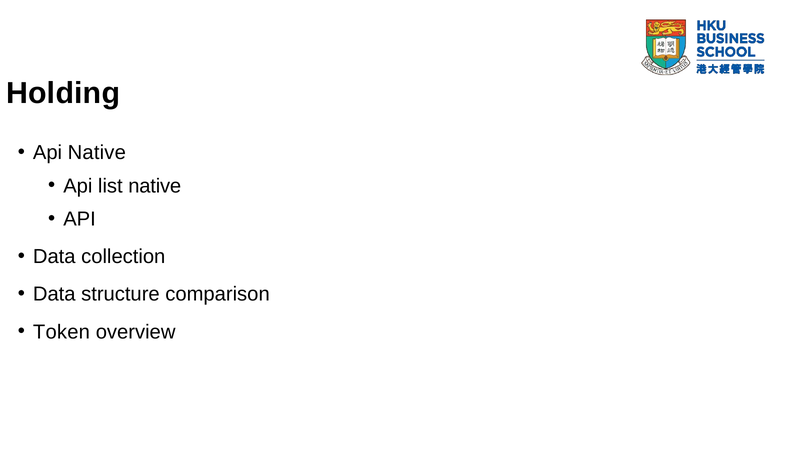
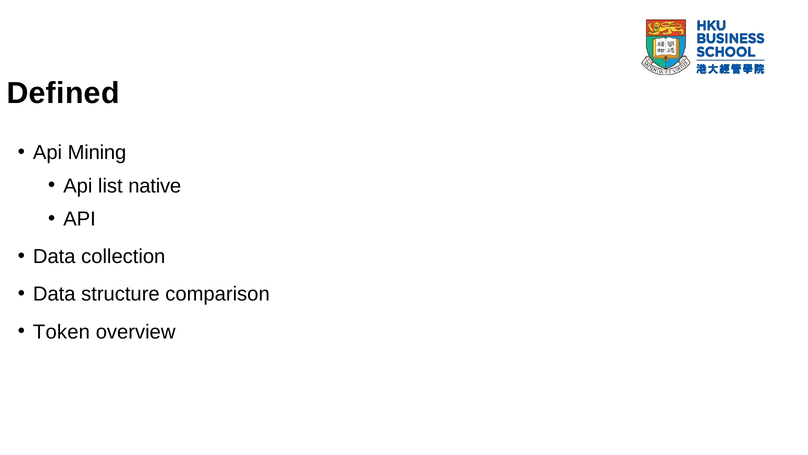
Holding: Holding -> Defined (63, 93)
Api Native: Native -> Mining (97, 152)
